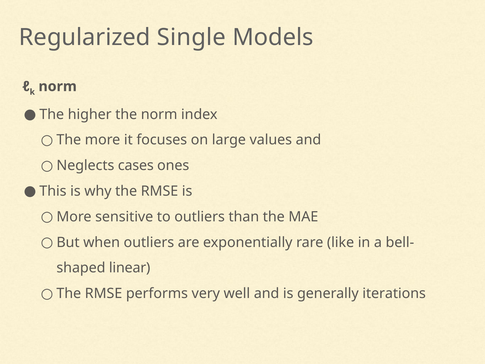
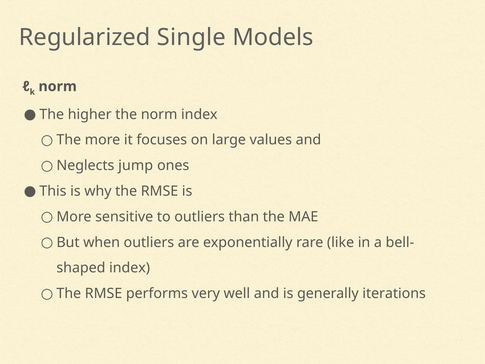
cases: cases -> jump (136, 165)
linear: linear -> index (130, 268)
